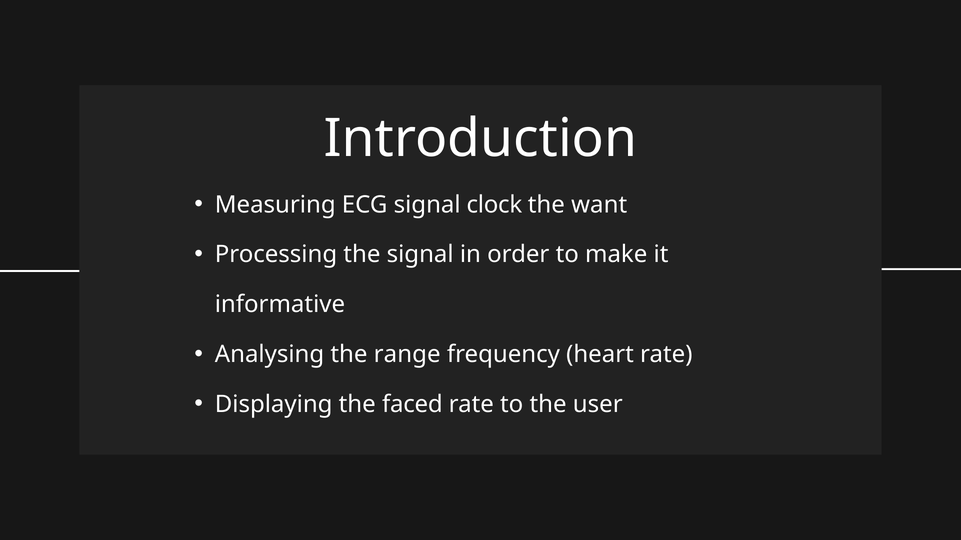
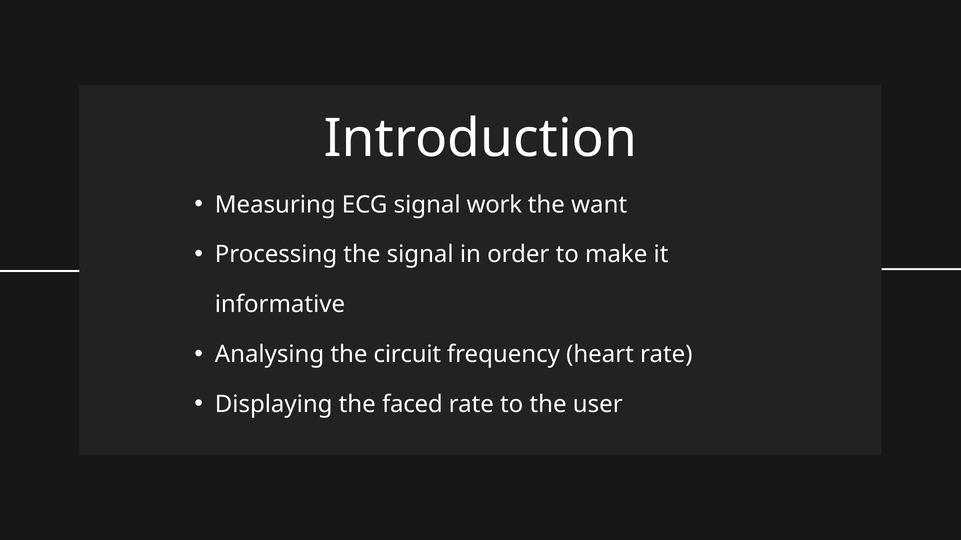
clock: clock -> work (494, 205)
range: range -> circuit (407, 355)
